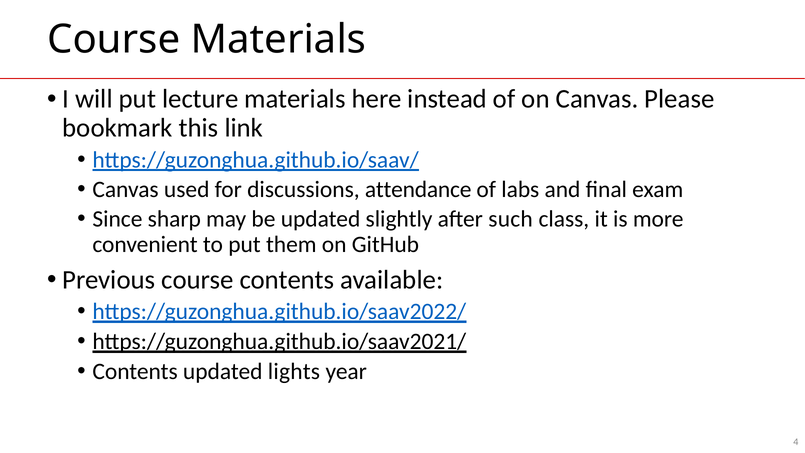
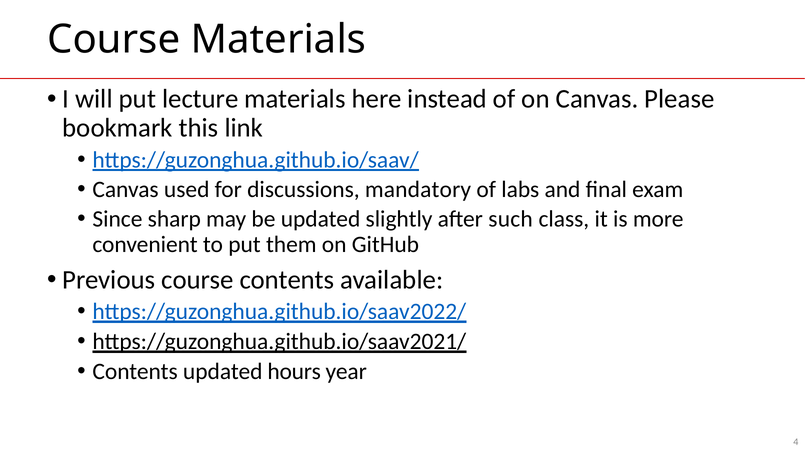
attendance: attendance -> mandatory (418, 189)
lights: lights -> hours (294, 371)
